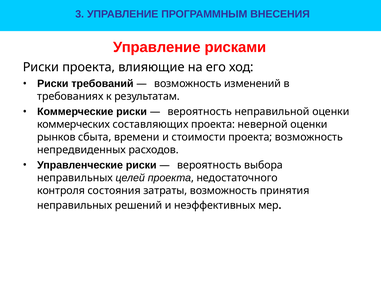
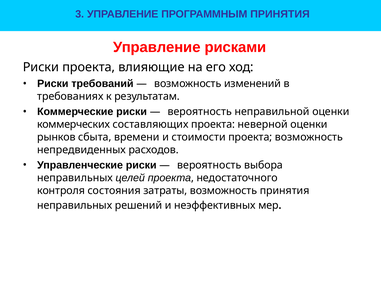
ПРОГРАММНЫМ ВНЕСЕНИЯ: ВНЕСЕНИЯ -> ПРИНЯТИЯ (280, 14)
